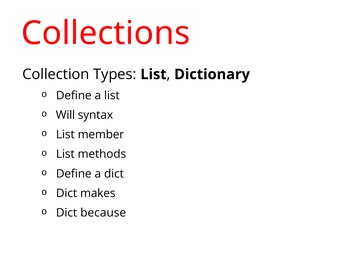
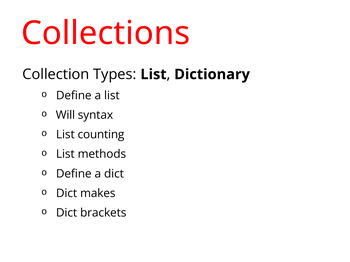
member: member -> counting (101, 135)
because: because -> brackets (103, 213)
